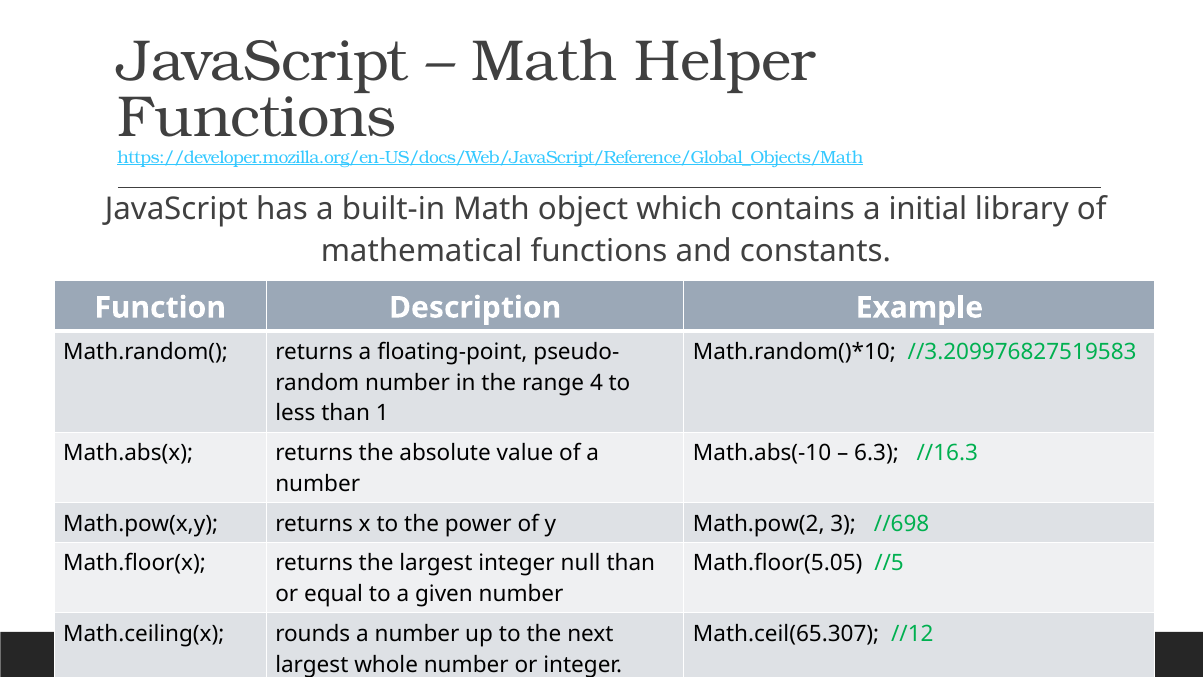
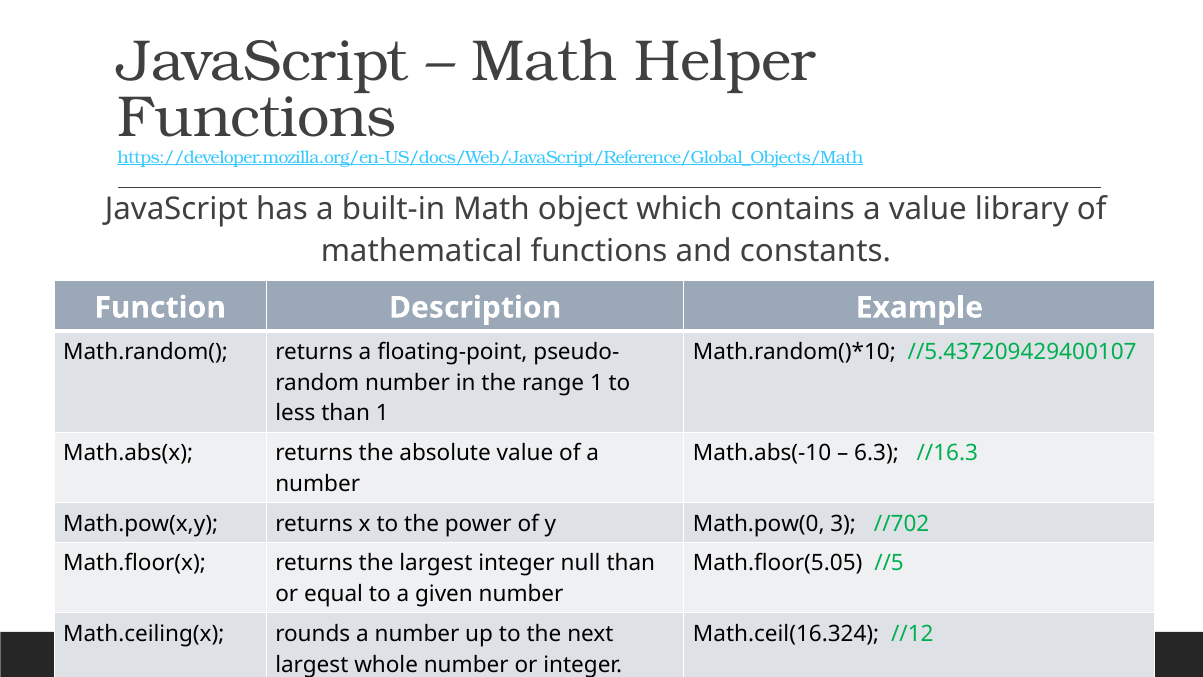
a initial: initial -> value (928, 210)
//3.209976827519583: //3.209976827519583 -> //5.437209429400107 (1022, 352)
range 4: 4 -> 1 (596, 383)
Math.pow(2: Math.pow(2 -> Math.pow(0 (759, 524)
//698: //698 -> //702 (902, 524)
Math.ceil(65.307: Math.ceil(65.307 -> Math.ceil(16.324 (786, 634)
